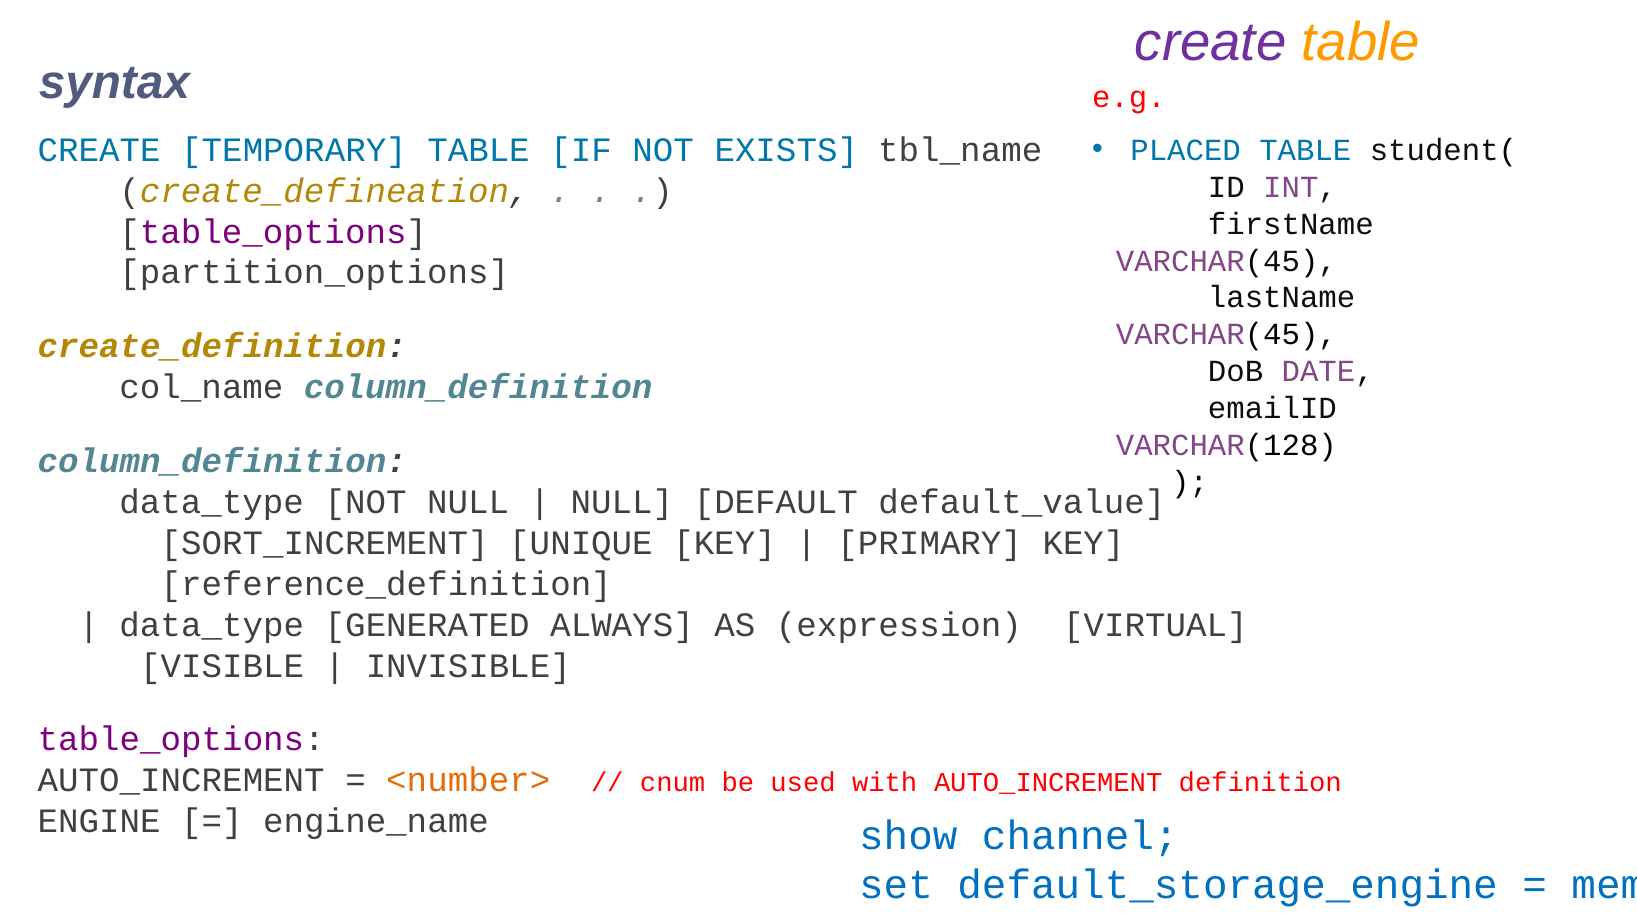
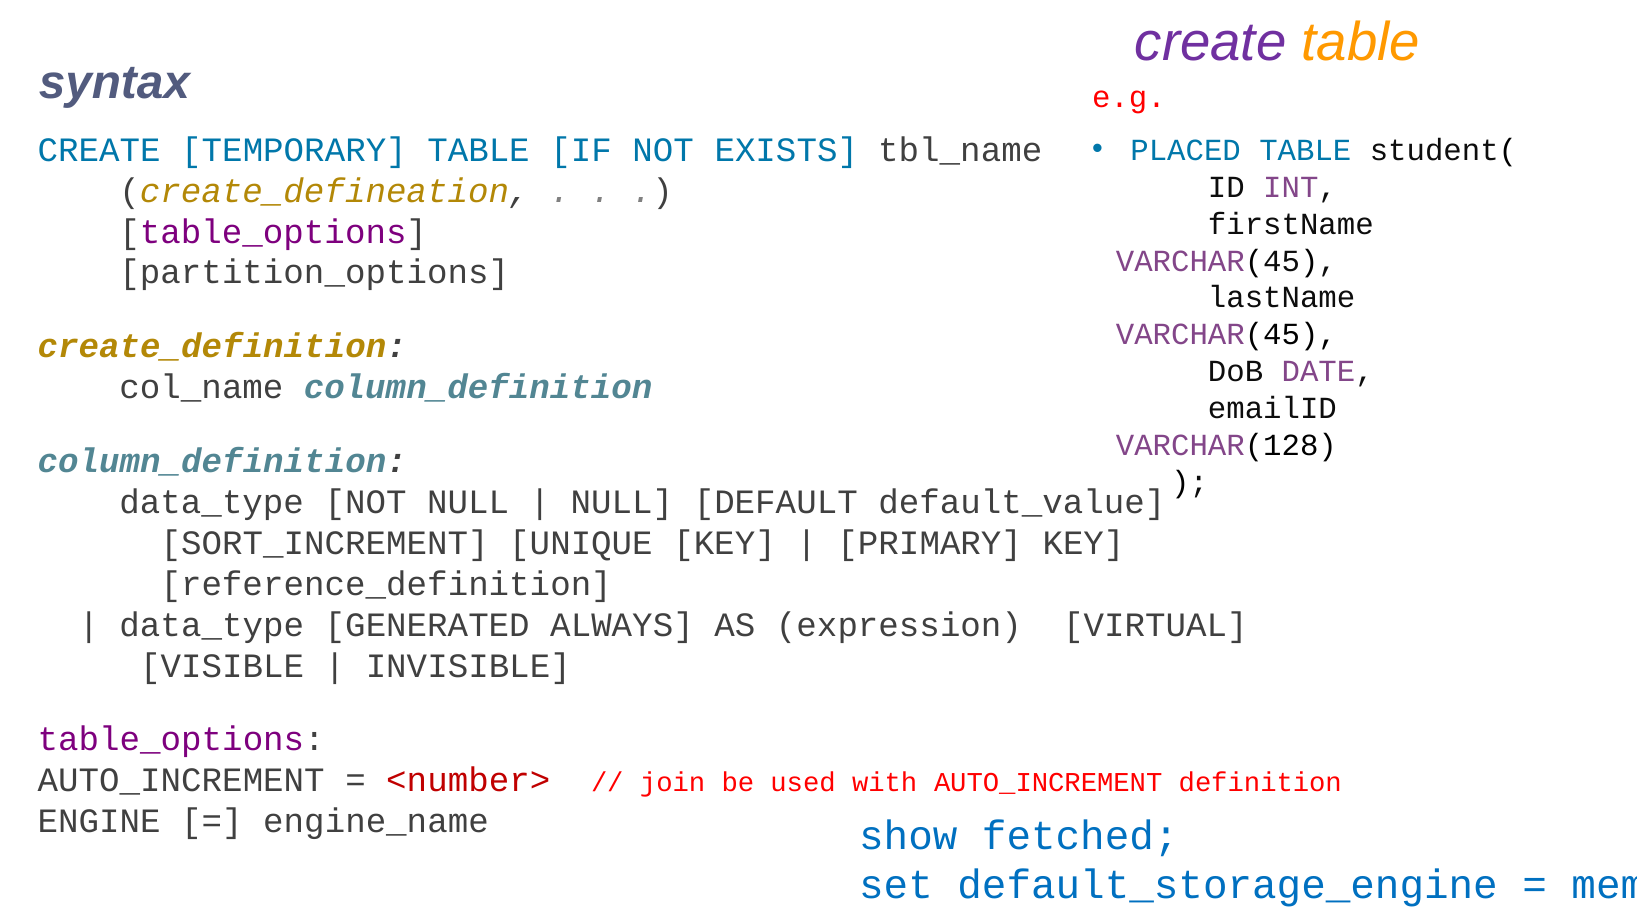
<number> colour: orange -> red (468, 780)
cnum: cnum -> join (673, 783)
channel: channel -> fetched (1080, 835)
